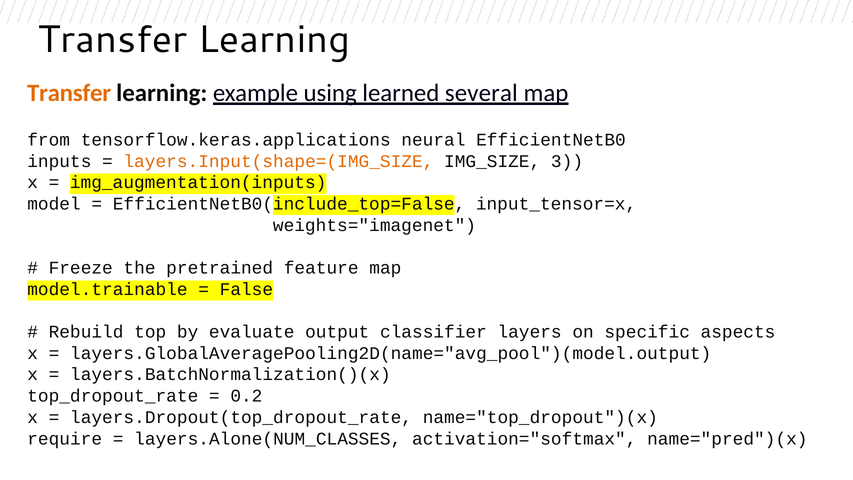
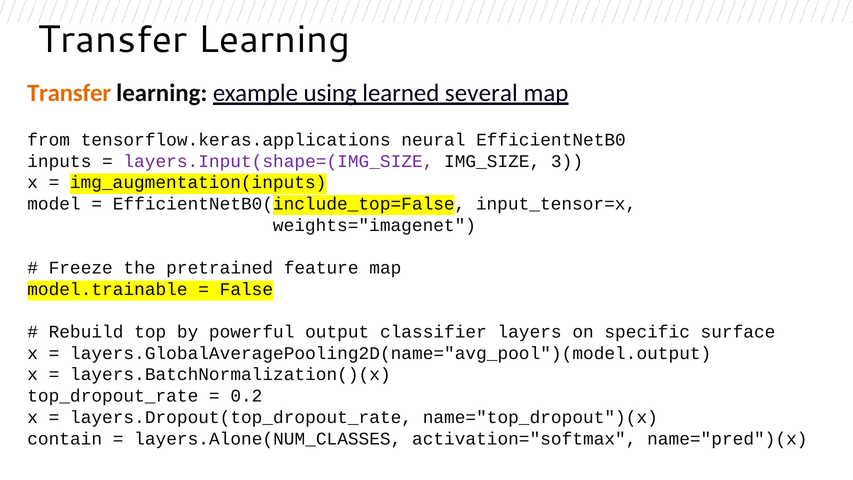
layers.Input(shape=(IMG_SIZE colour: orange -> purple (278, 161)
evaluate: evaluate -> powerful (252, 332)
aspects: aspects -> surface (738, 332)
require: require -> contain (65, 438)
